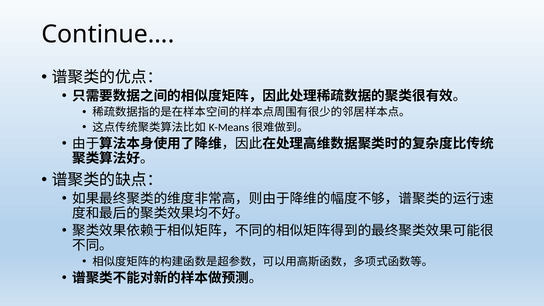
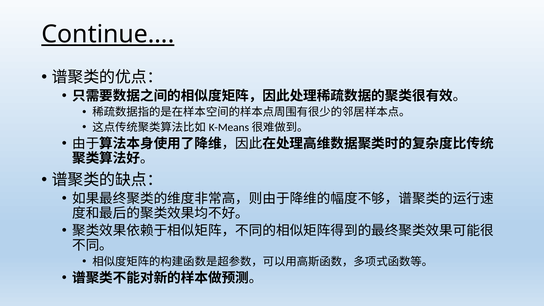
Continue… underline: none -> present (108, 34)
